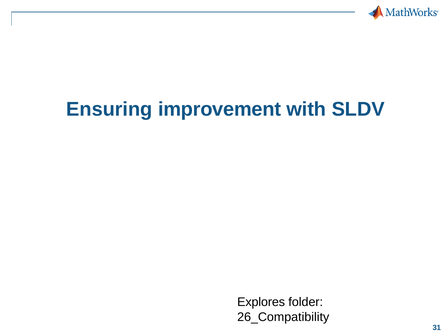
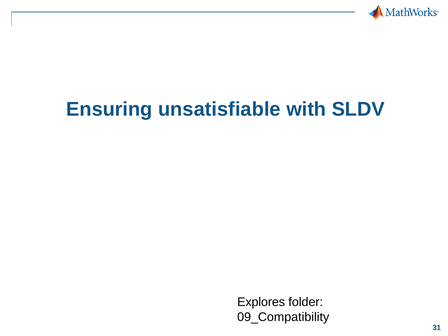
improvement: improvement -> unsatisfiable (219, 109)
26_Compatibility: 26_Compatibility -> 09_Compatibility (283, 317)
